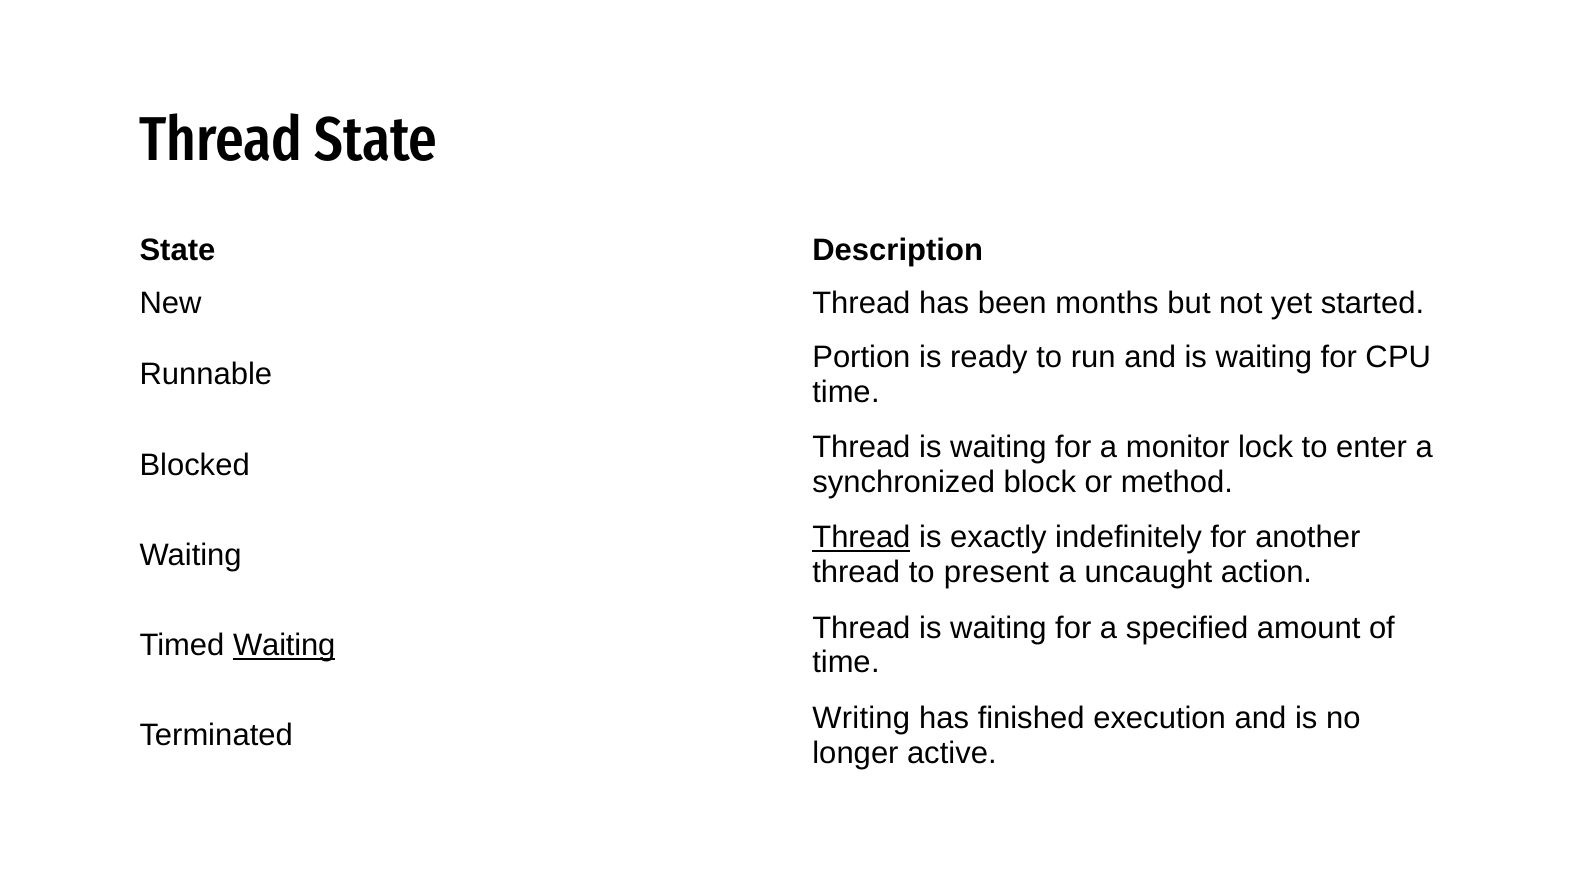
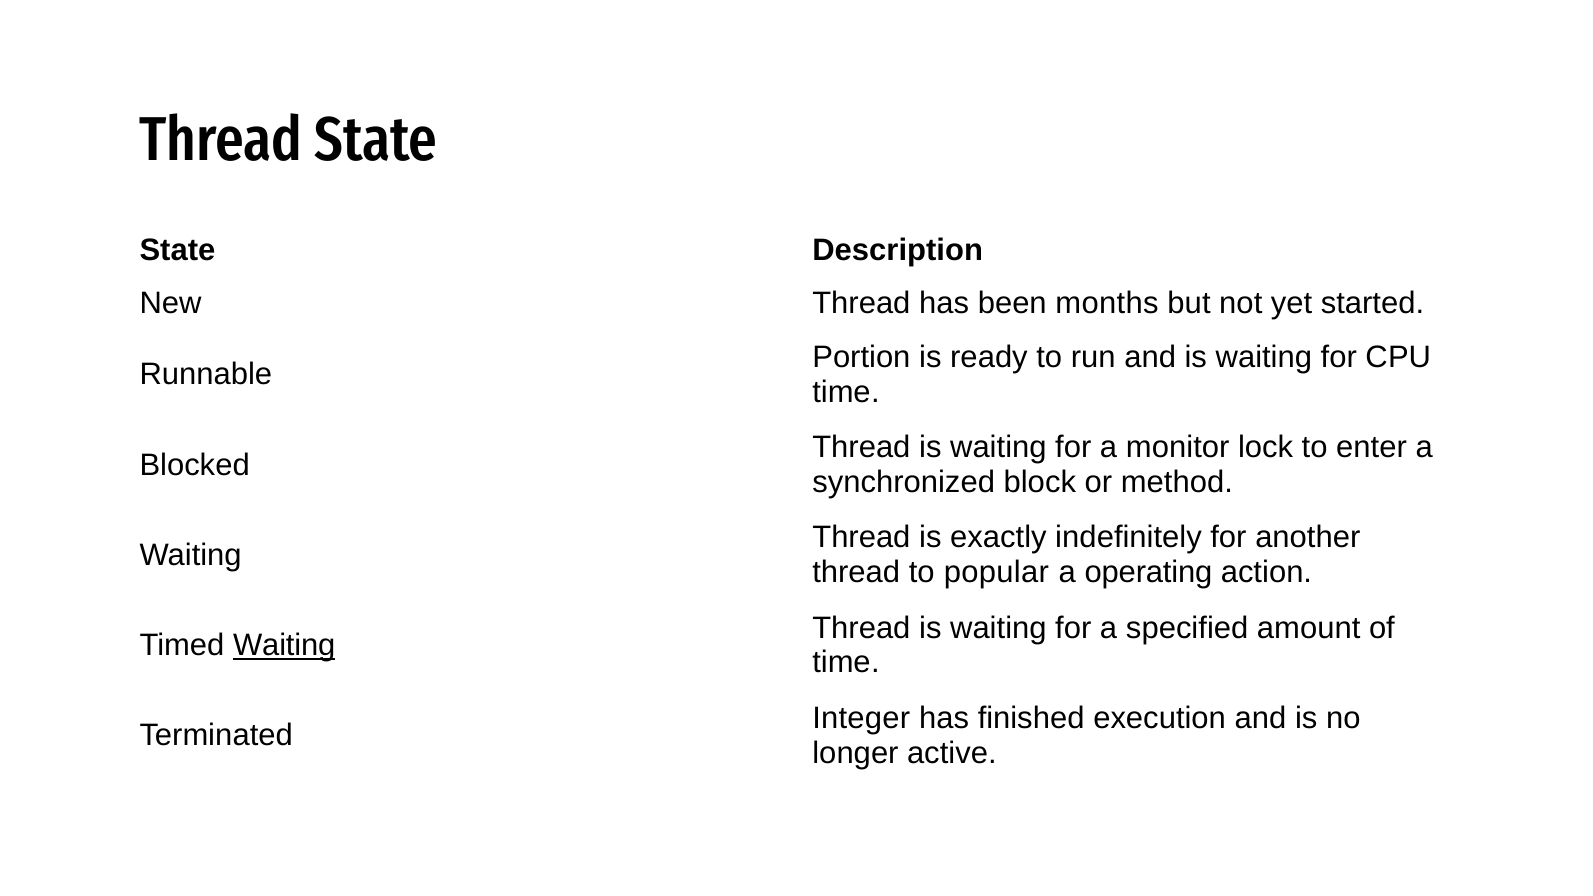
Thread underline: present -> none (861, 538)
present: present -> popular (996, 573)
uncaught: uncaught -> operating (1148, 573)
Writing: Writing -> Integer (861, 718)
